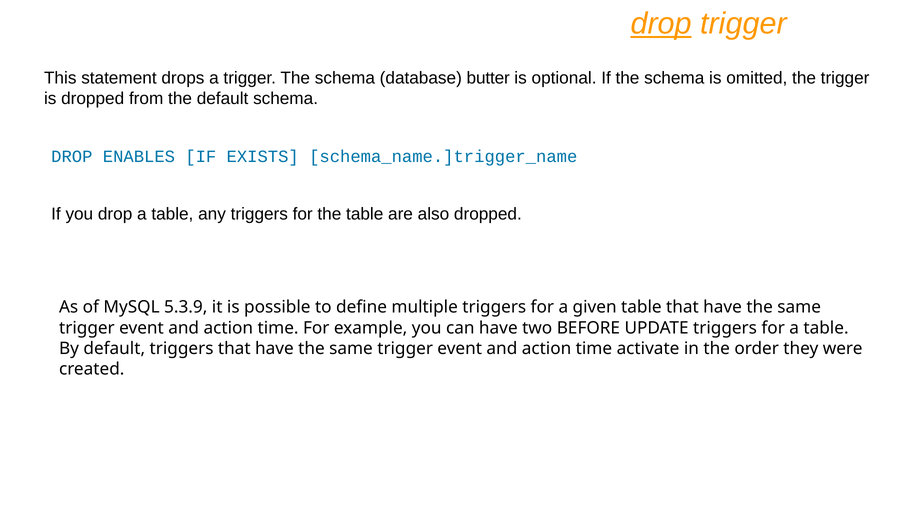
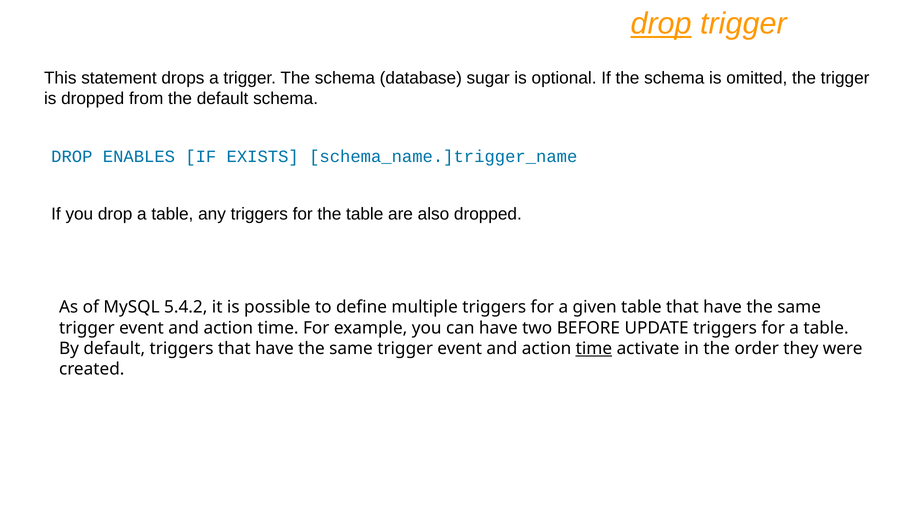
butter: butter -> sugar (488, 78)
5.3.9: 5.3.9 -> 5.4.2 (186, 307)
time underline: none -> present (594, 348)
